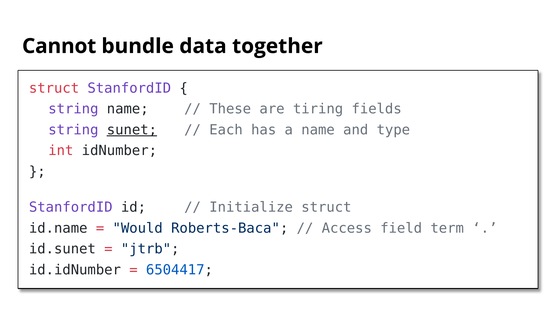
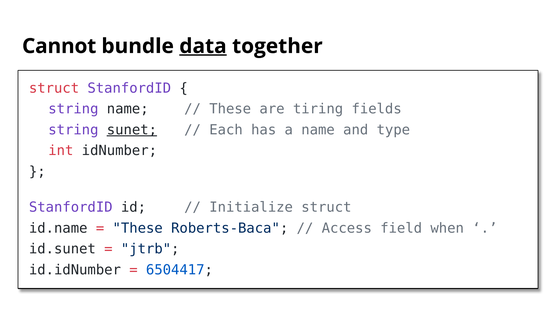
data underline: none -> present (203, 46)
Would: Would -> These (138, 228)
term: term -> when (447, 228)
